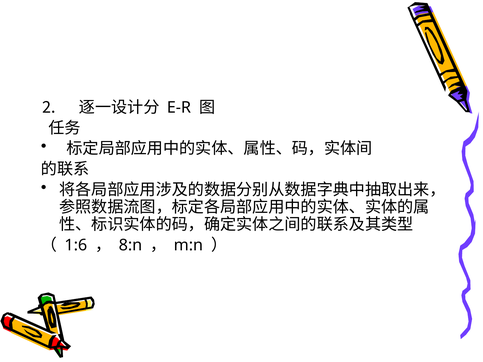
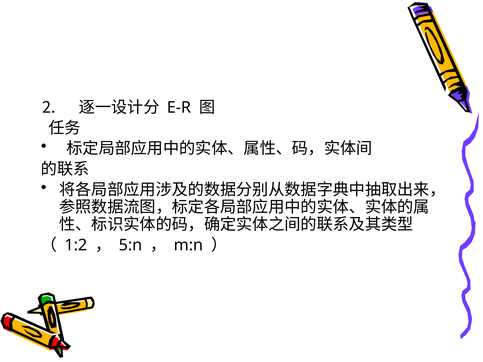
1:6: 1:6 -> 1:2 (76, 245)
8:n: 8:n -> 5:n (130, 245)
